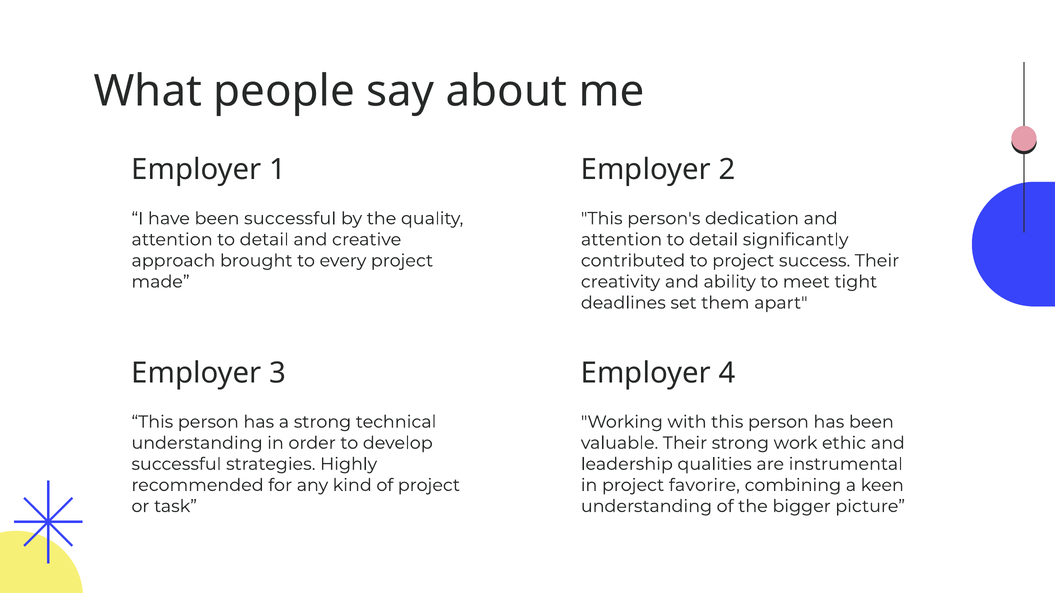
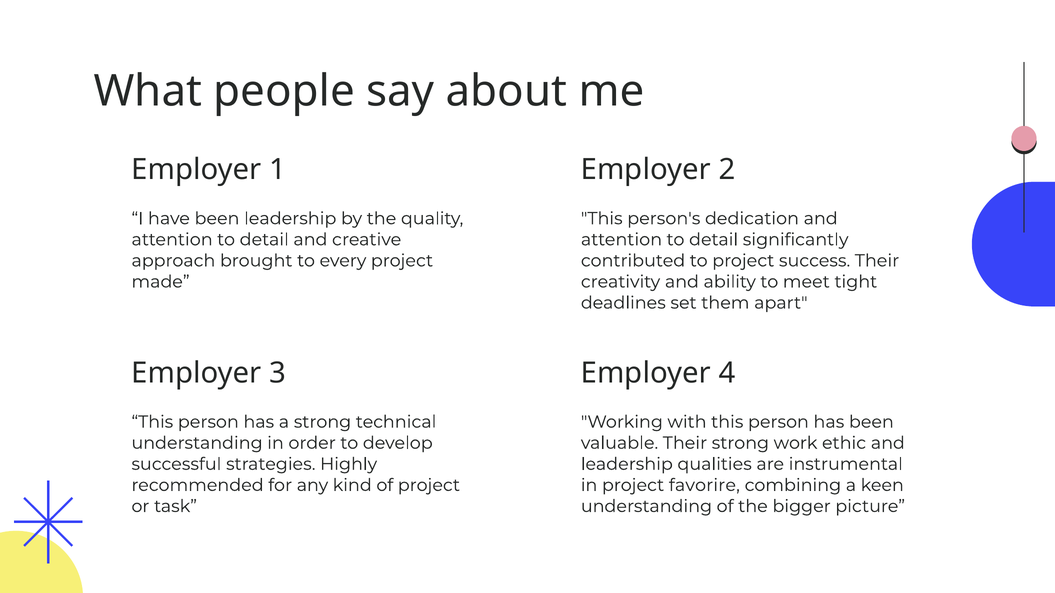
been successful: successful -> leadership (290, 219)
